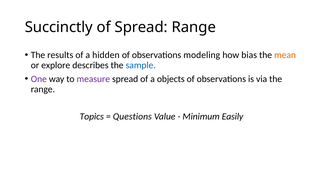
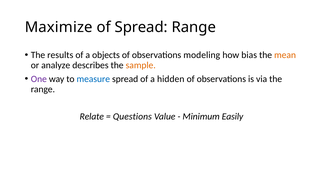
Succinctly: Succinctly -> Maximize (59, 27)
hidden: hidden -> objects (106, 55)
explore: explore -> analyze (56, 65)
sample colour: blue -> orange (141, 65)
measure colour: purple -> blue (93, 79)
objects: objects -> hidden (171, 79)
Topics: Topics -> Relate (92, 116)
